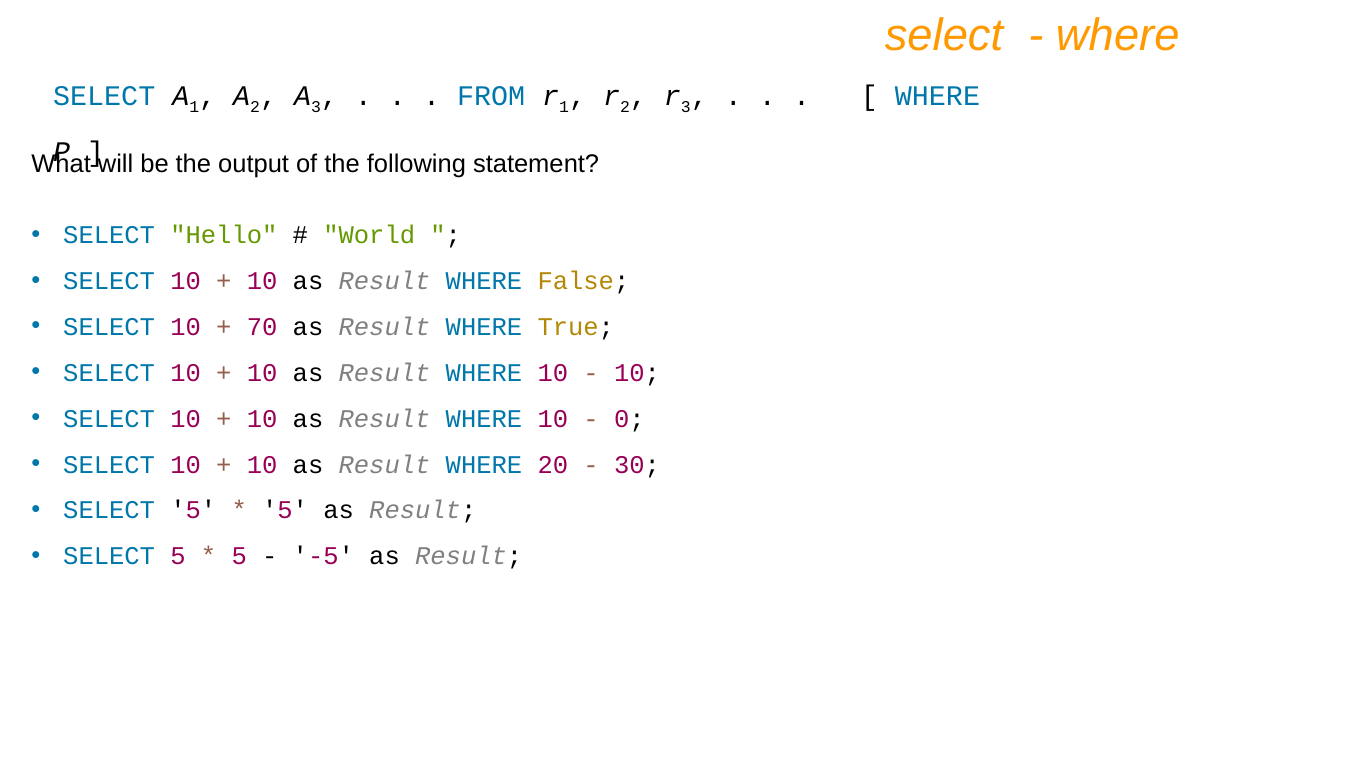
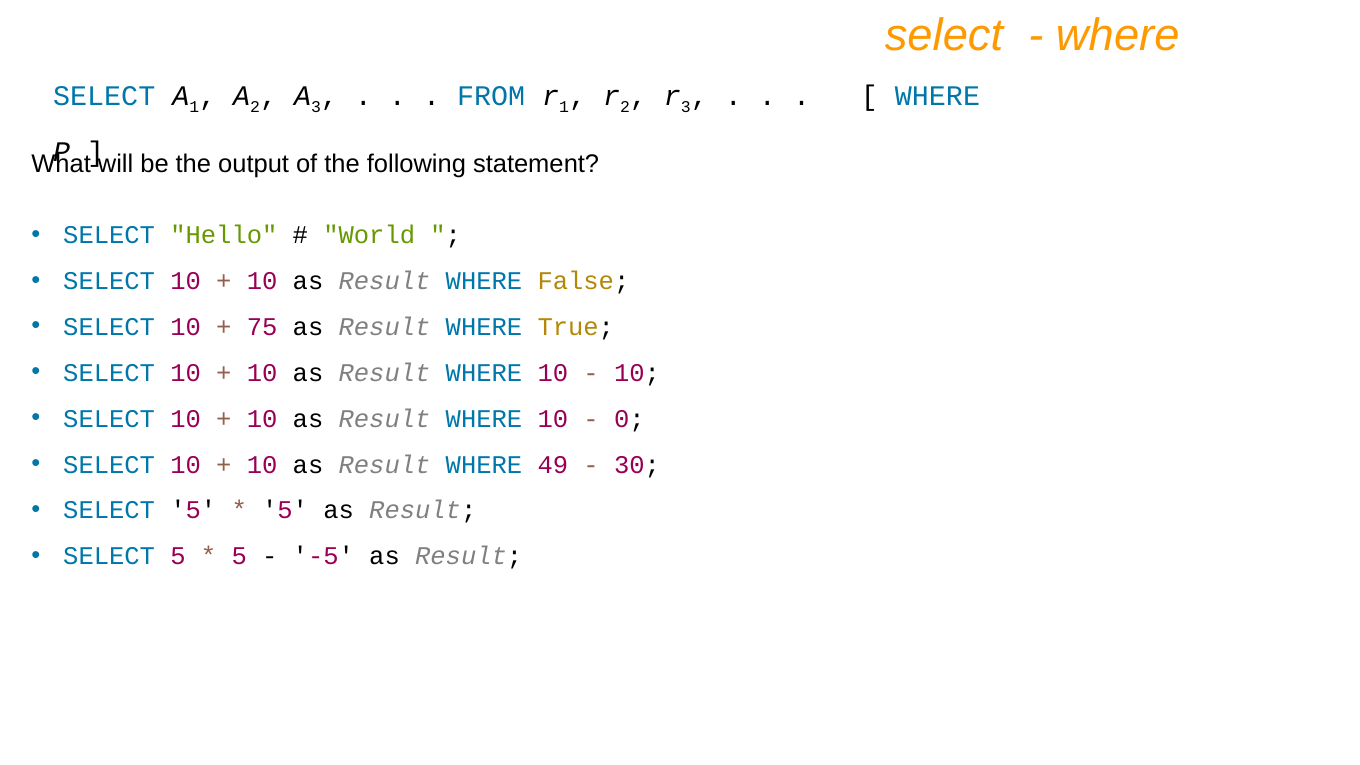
70: 70 -> 75 (262, 327)
20: 20 -> 49 (553, 465)
